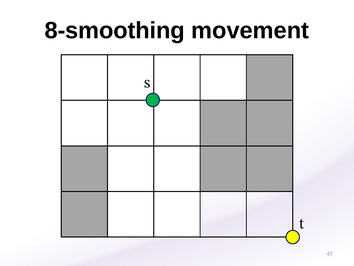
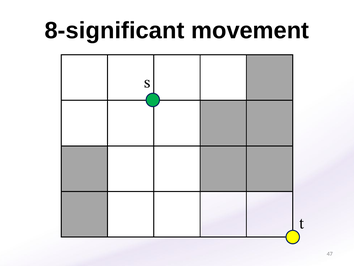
8-smoothing: 8-smoothing -> 8-significant (115, 30)
